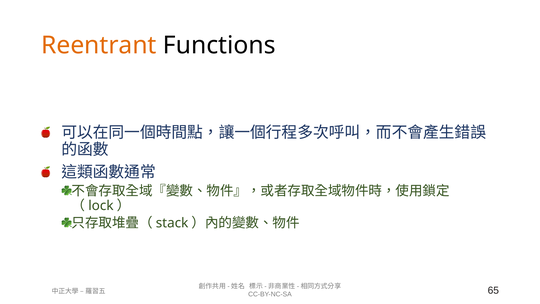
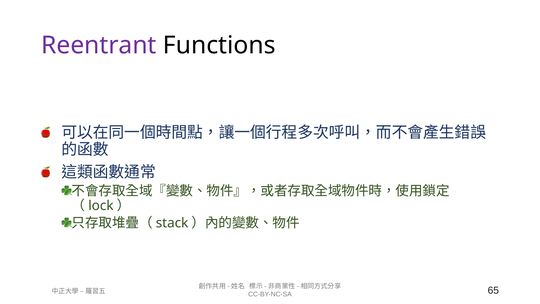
Reentrant colour: orange -> purple (99, 45)
